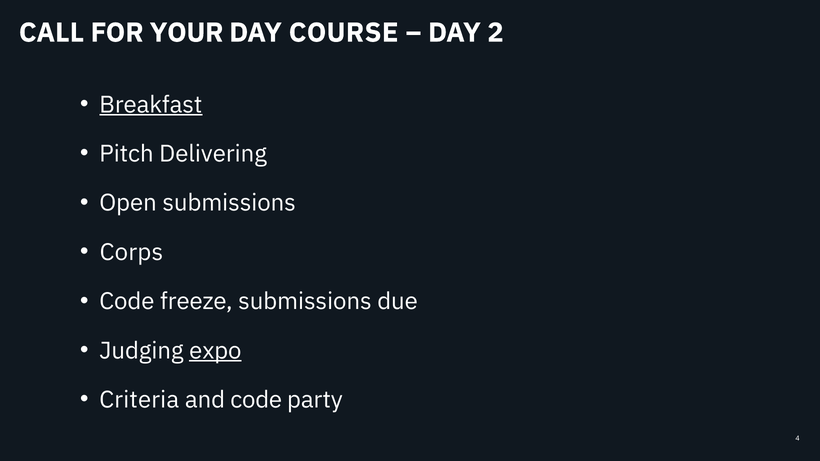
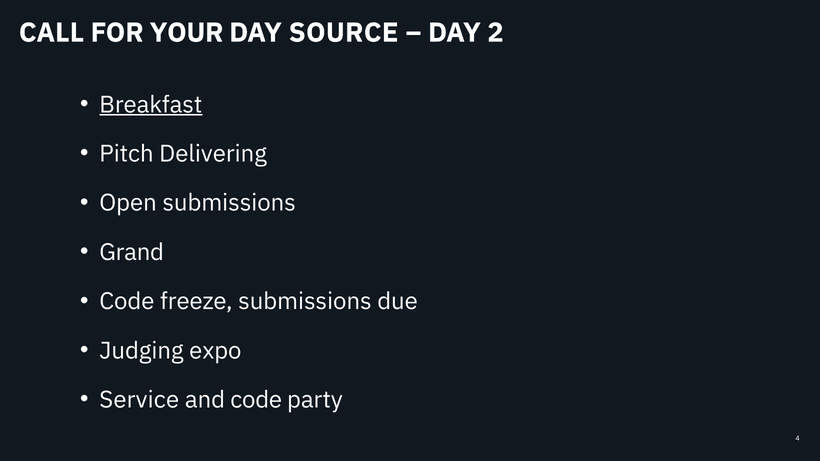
COURSE: COURSE -> SOURCE (344, 33)
Corps: Corps -> Grand (132, 252)
expo underline: present -> none (215, 351)
Criteria: Criteria -> Service (139, 400)
